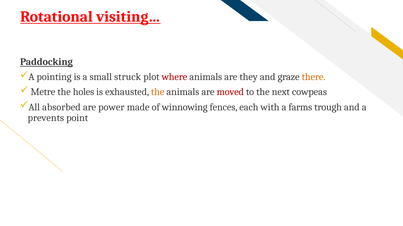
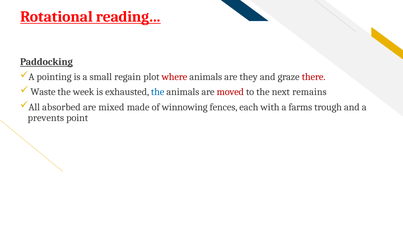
visiting…: visiting… -> reading… (128, 17)
struck: struck -> regain (128, 77)
there colour: orange -> red (314, 77)
Metre: Metre -> Waste (43, 92)
holes: holes -> week (84, 92)
the colour: orange -> blue (158, 92)
cowpeas: cowpeas -> remains (309, 92)
power: power -> mixed (111, 107)
